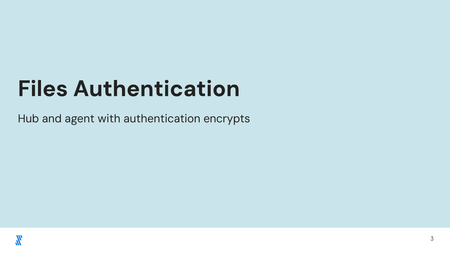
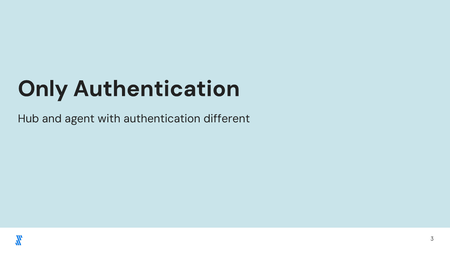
Files: Files -> Only (43, 89)
encrypts: encrypts -> different (227, 119)
